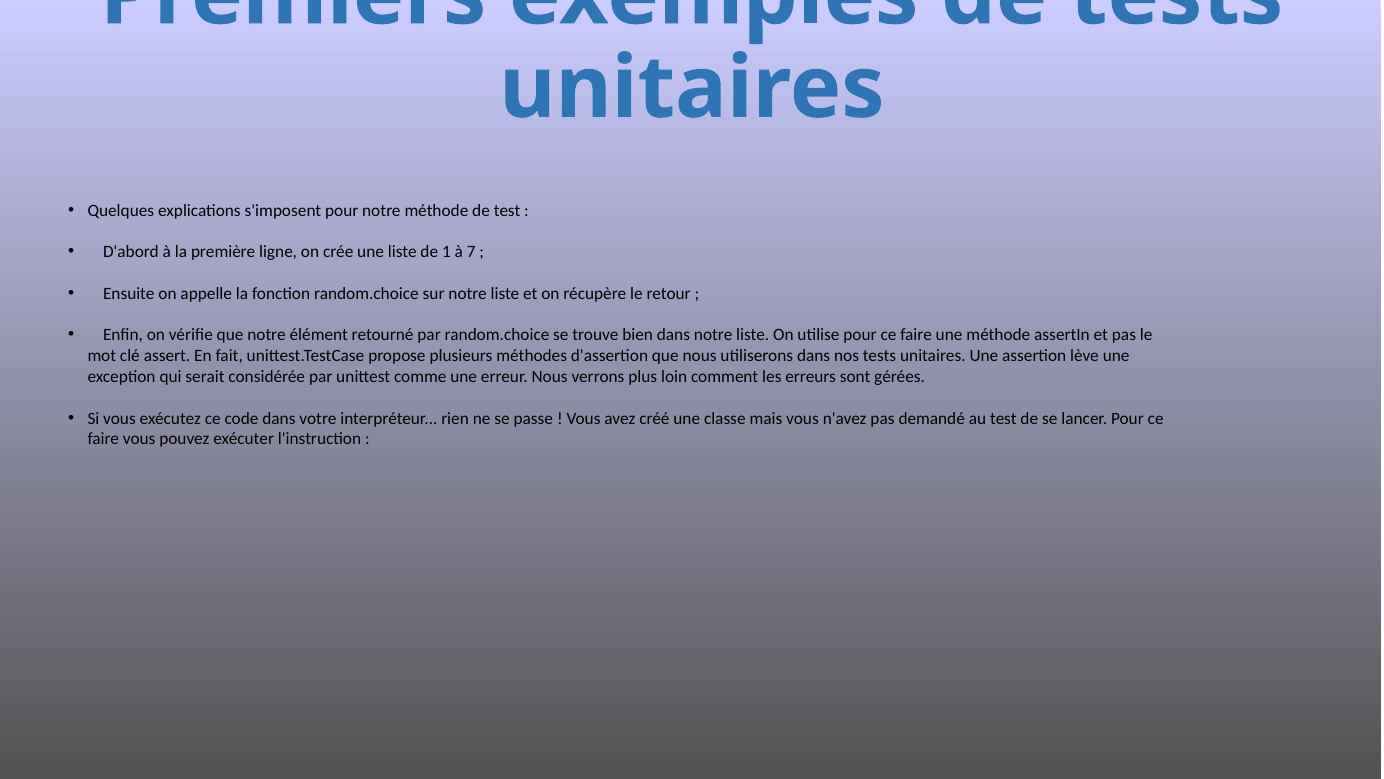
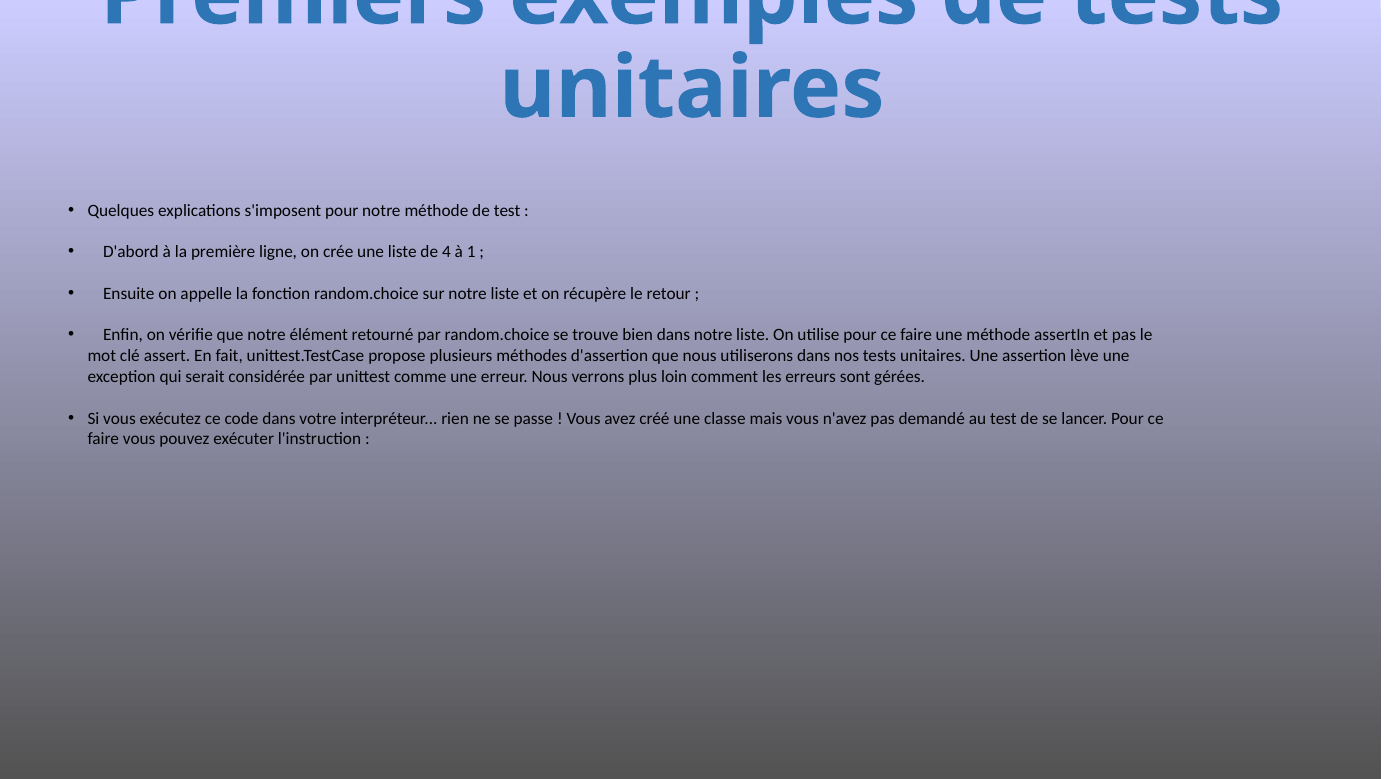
1: 1 -> 4 (446, 252)
7: 7 -> 1 (471, 252)
